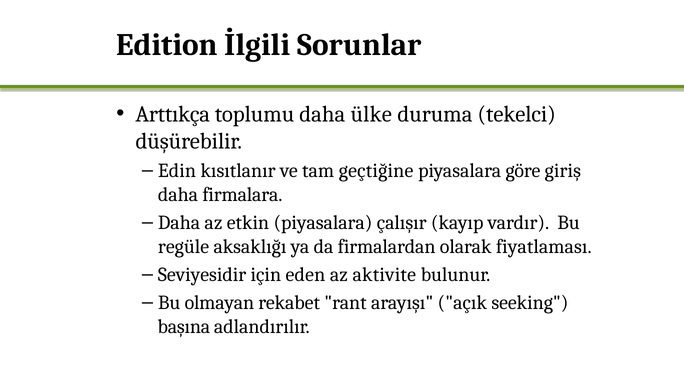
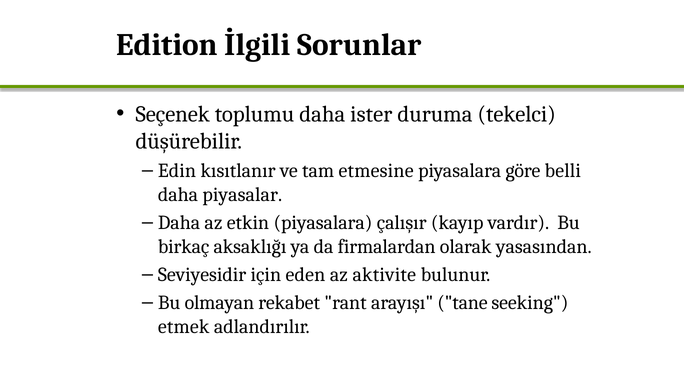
Arttıkça: Arttıkça -> Seçenek (173, 114)
ülke: ülke -> ister (371, 114)
geçtiğine: geçtiğine -> etmesine (376, 171)
giriş: giriş -> belli (563, 171)
firmalara: firmalara -> piyasalar (242, 195)
regüle: regüle -> birkaç (184, 247)
fiyatlaması: fiyatlaması -> yasasından (544, 247)
açık: açık -> tane (462, 303)
başına: başına -> etmek (184, 326)
